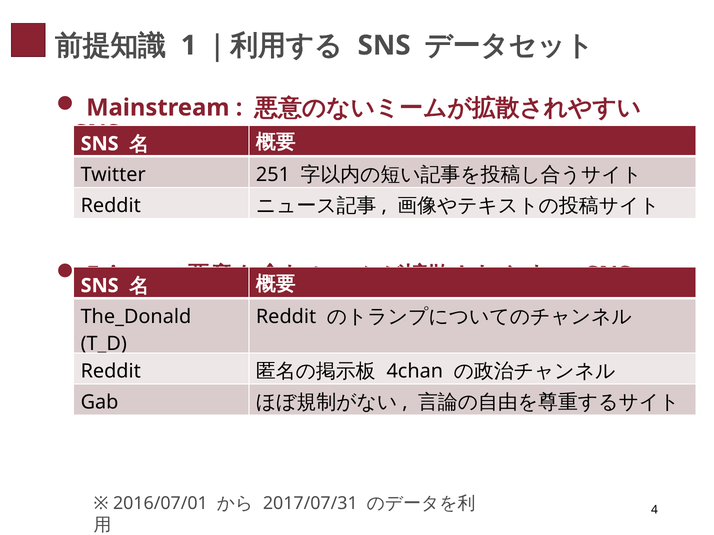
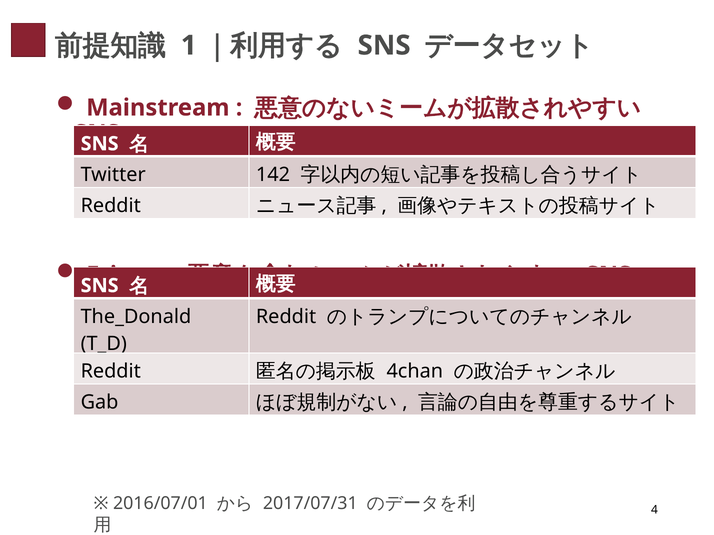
251: 251 -> 142 (273, 175)
